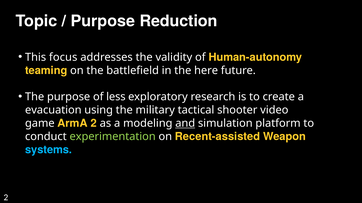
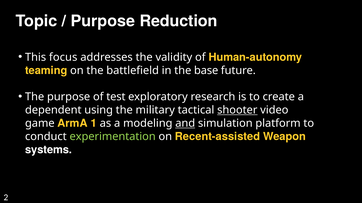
here: here -> base (206, 71)
less: less -> test (116, 97)
evacuation: evacuation -> dependent (53, 110)
shooter underline: none -> present (237, 110)
ArmA 2: 2 -> 1 (94, 124)
systems colour: light blue -> white (49, 150)
